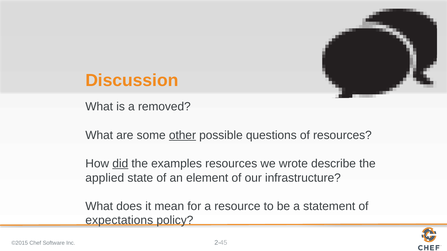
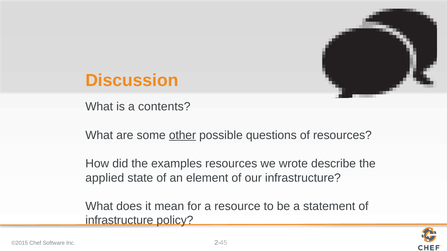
removed: removed -> contents (164, 107)
did underline: present -> none (120, 164)
expectations: expectations -> infrastructure (119, 221)
